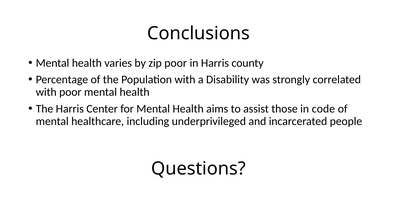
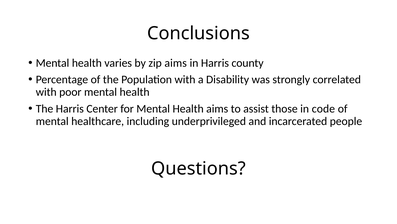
zip poor: poor -> aims (176, 63)
